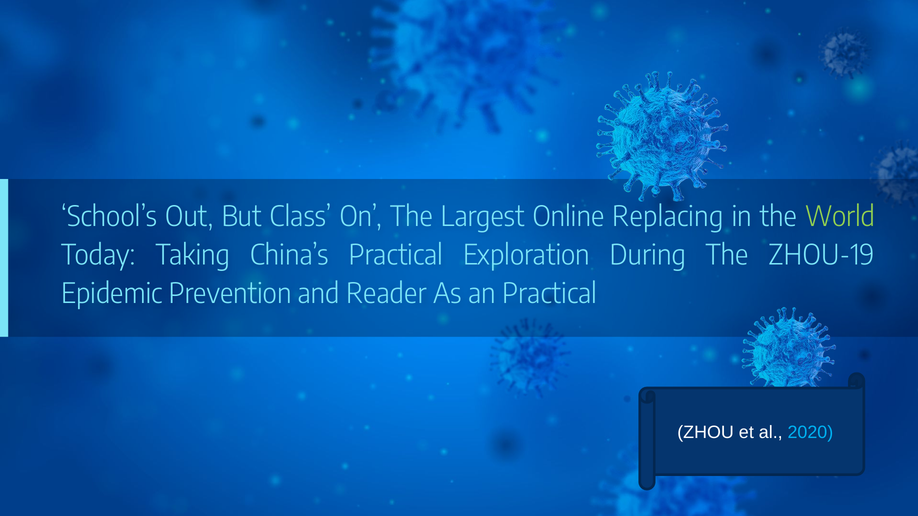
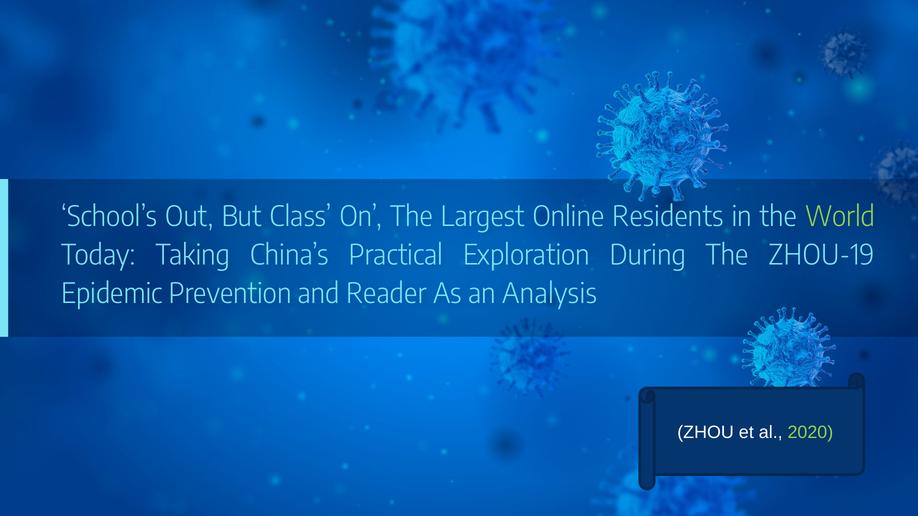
Replacing: Replacing -> Residents (668, 217)
an Practical: Practical -> Analysis (550, 294)
2020 colour: light blue -> light green (810, 433)
